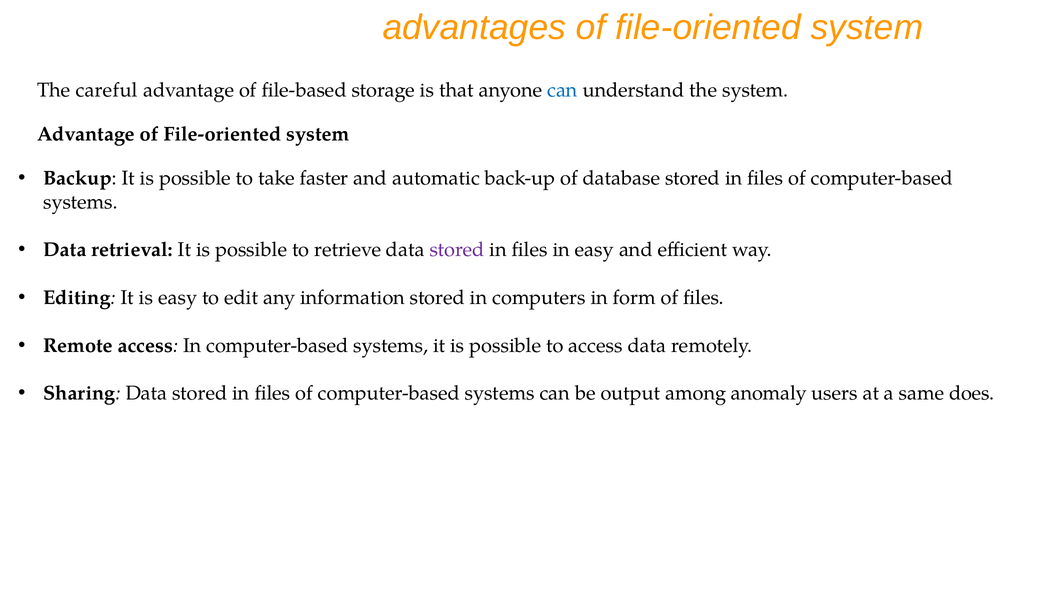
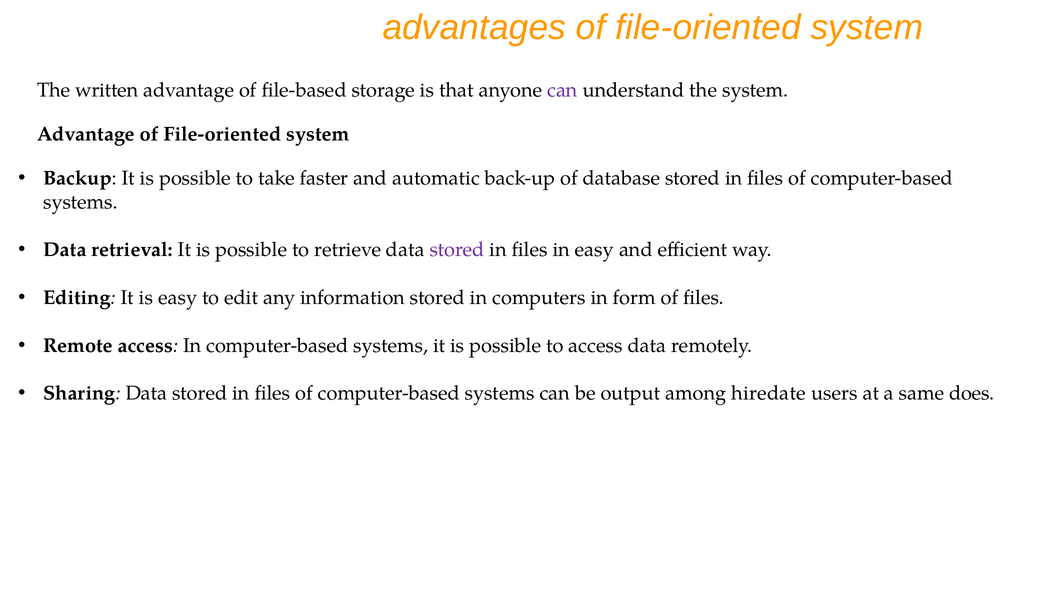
careful: careful -> written (107, 90)
can colour: blue -> purple (562, 90)
anomaly: anomaly -> hiredate (769, 394)
